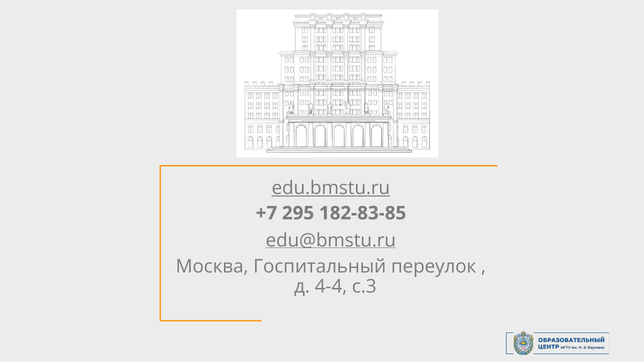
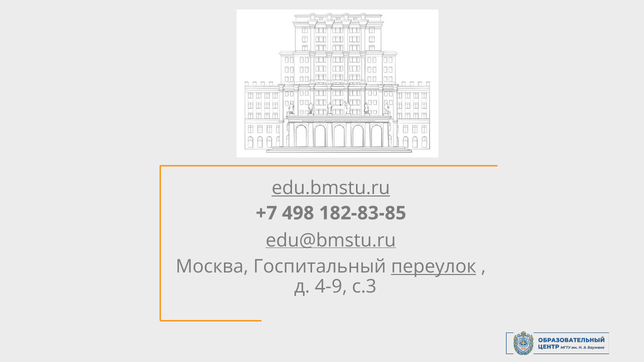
295: 295 -> 498 (298, 213)
переулок underline: none -> present (434, 267)
4-4: 4-4 -> 4-9 (331, 287)
